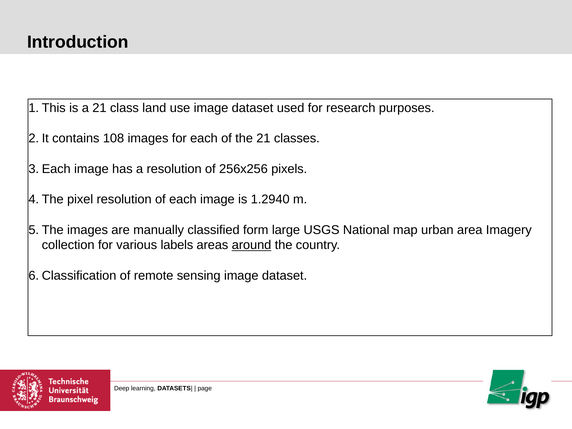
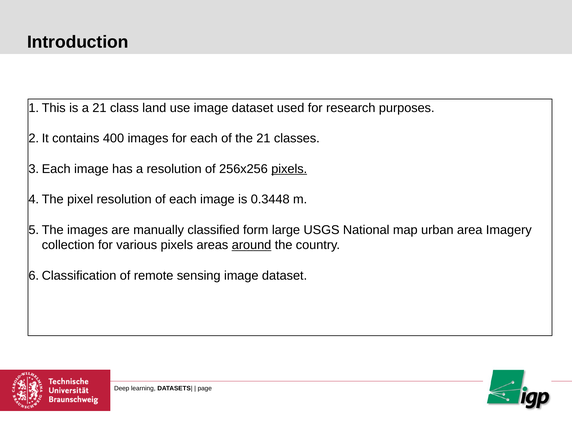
108: 108 -> 400 (114, 138)
pixels underline: none -> present (289, 169)
1.2940: 1.2940 -> 0.3448 (270, 199)
various labels: labels -> pixels (177, 245)
